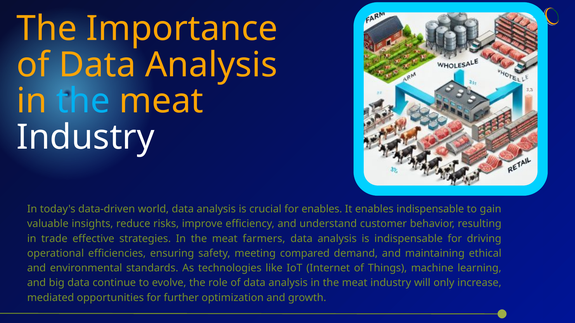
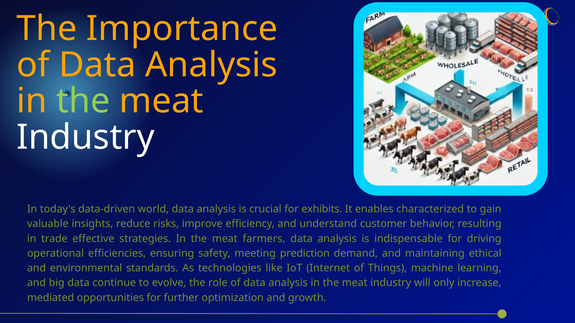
the colour: light blue -> light green (83, 101)
for enables: enables -> exhibits (322, 209)
enables indispensable: indispensable -> characterized (430, 209)
compared: compared -> prediction (305, 254)
